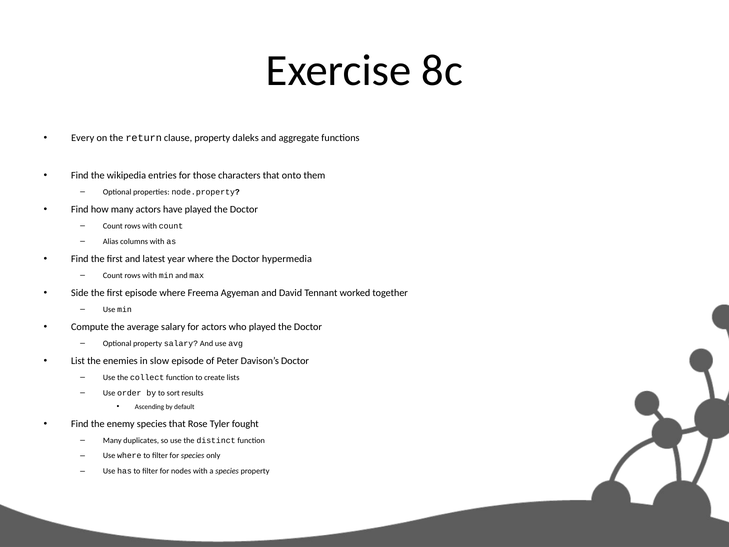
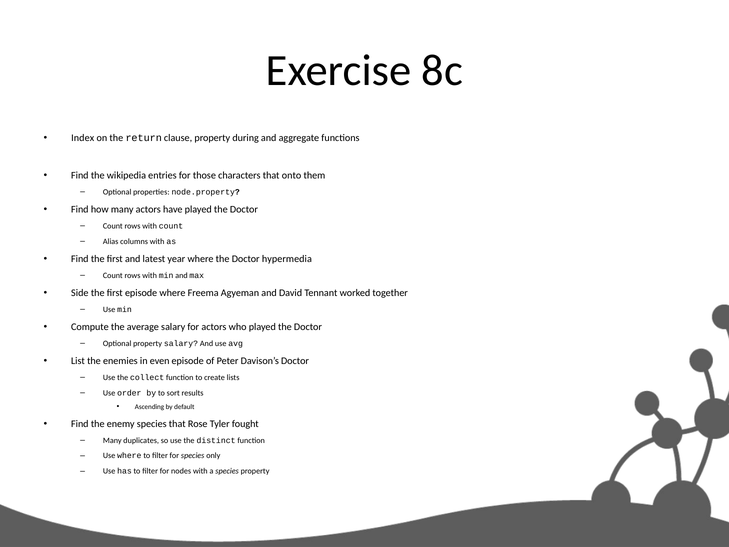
Every: Every -> Index (83, 138)
daleks: daleks -> during (246, 138)
slow: slow -> even (160, 361)
